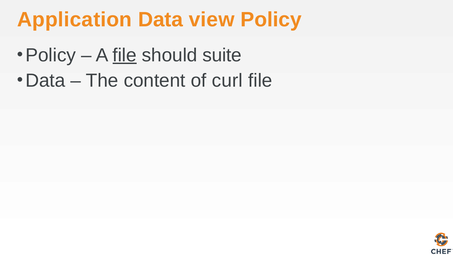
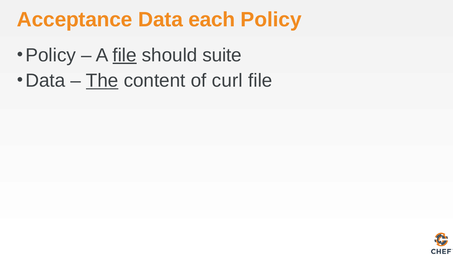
Application: Application -> Acceptance (75, 20)
view: view -> each (212, 20)
The underline: none -> present (102, 81)
